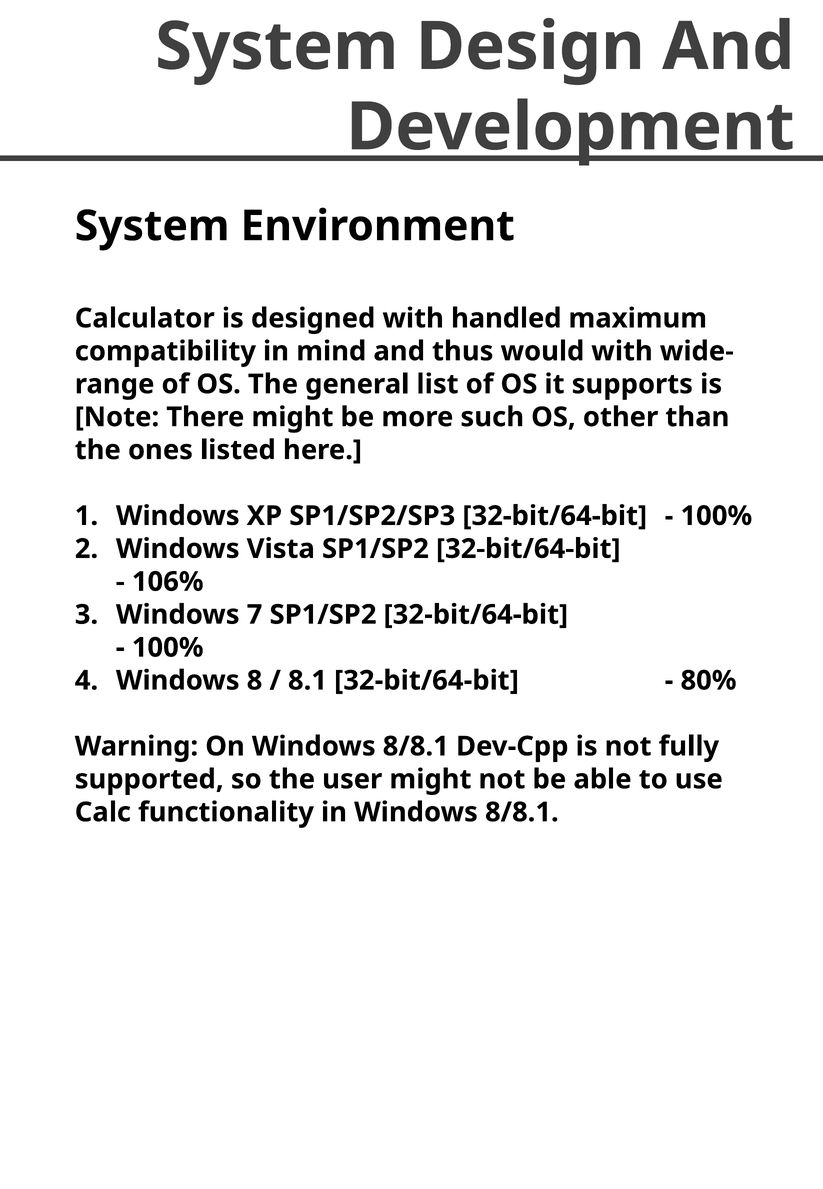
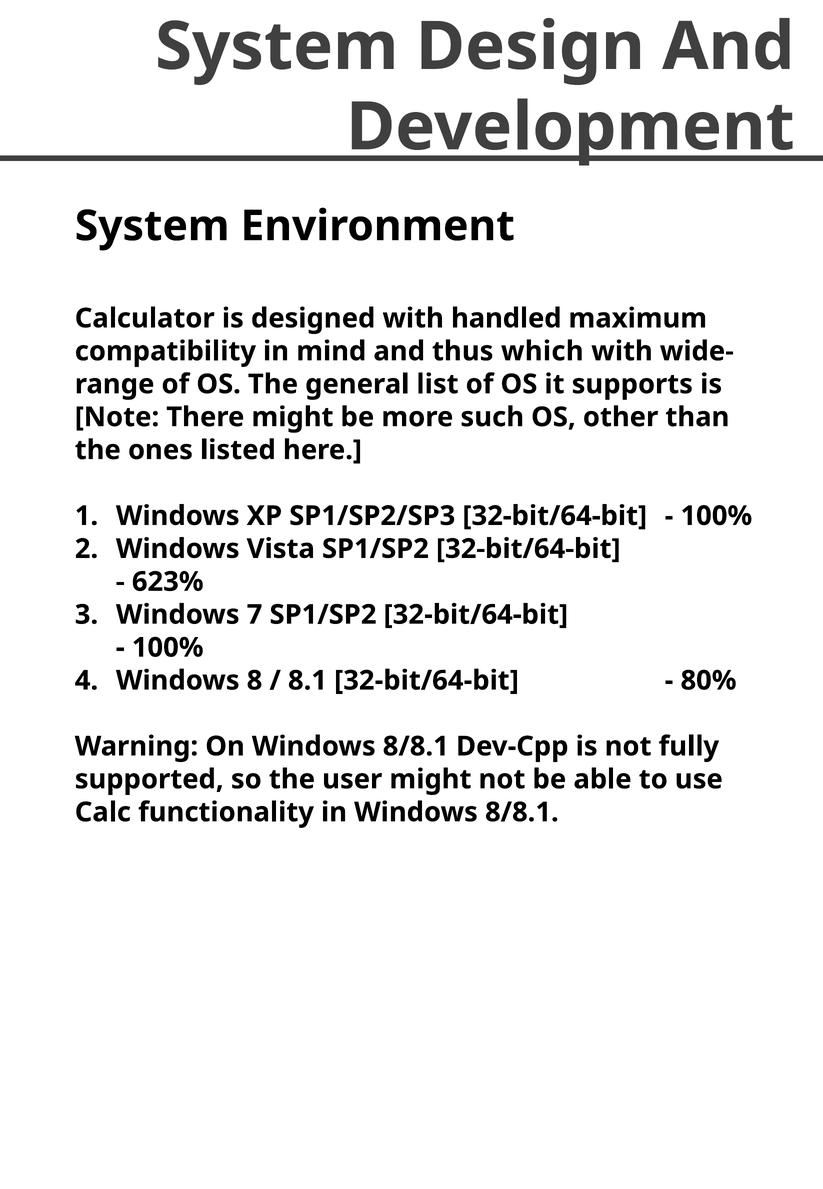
would: would -> which (542, 351)
106%: 106% -> 623% (168, 582)
